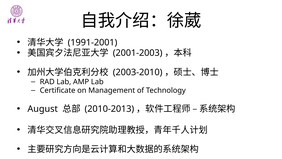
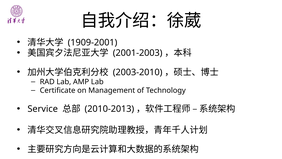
1991-2001: 1991-2001 -> 1909-2001 (93, 42)
August: August -> Service (43, 109)
